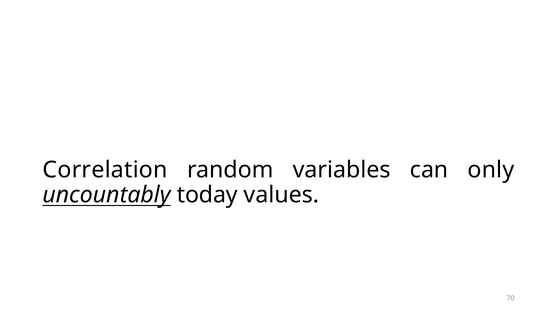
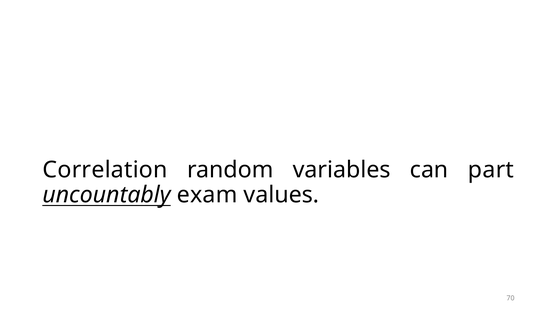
only: only -> part (491, 170)
today: today -> exam (207, 195)
